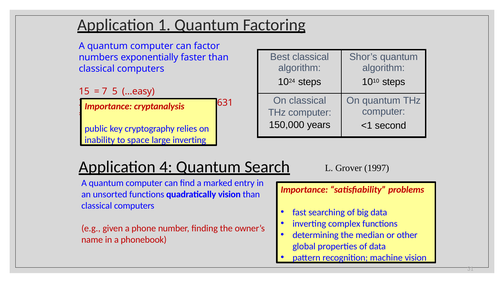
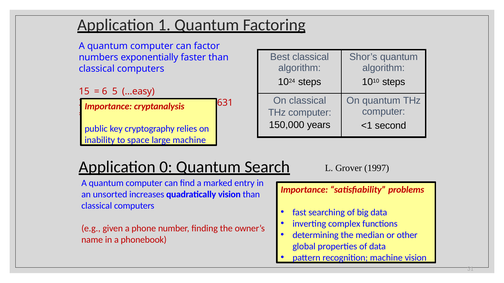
7: 7 -> 6 (105, 92)
large inverting: inverting -> machine (189, 140)
4: 4 -> 0 (166, 167)
unsorted functions: functions -> increases (147, 195)
